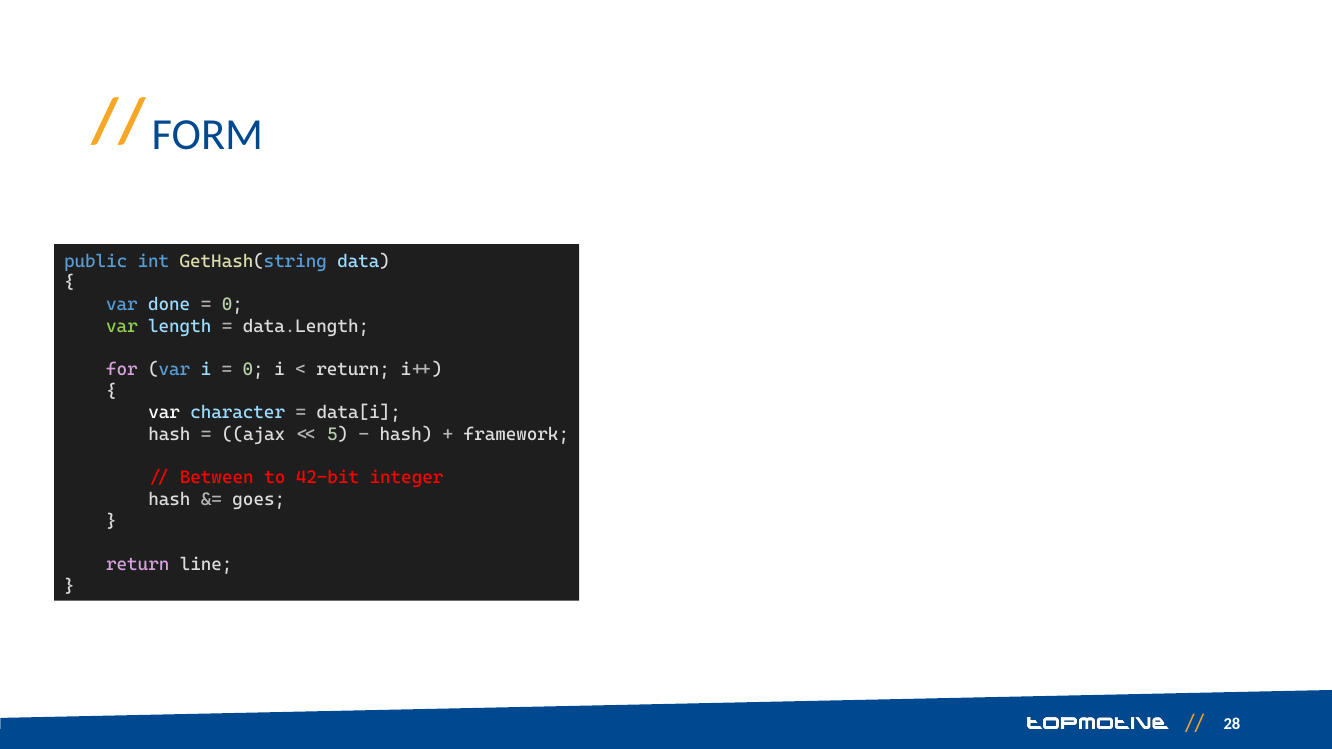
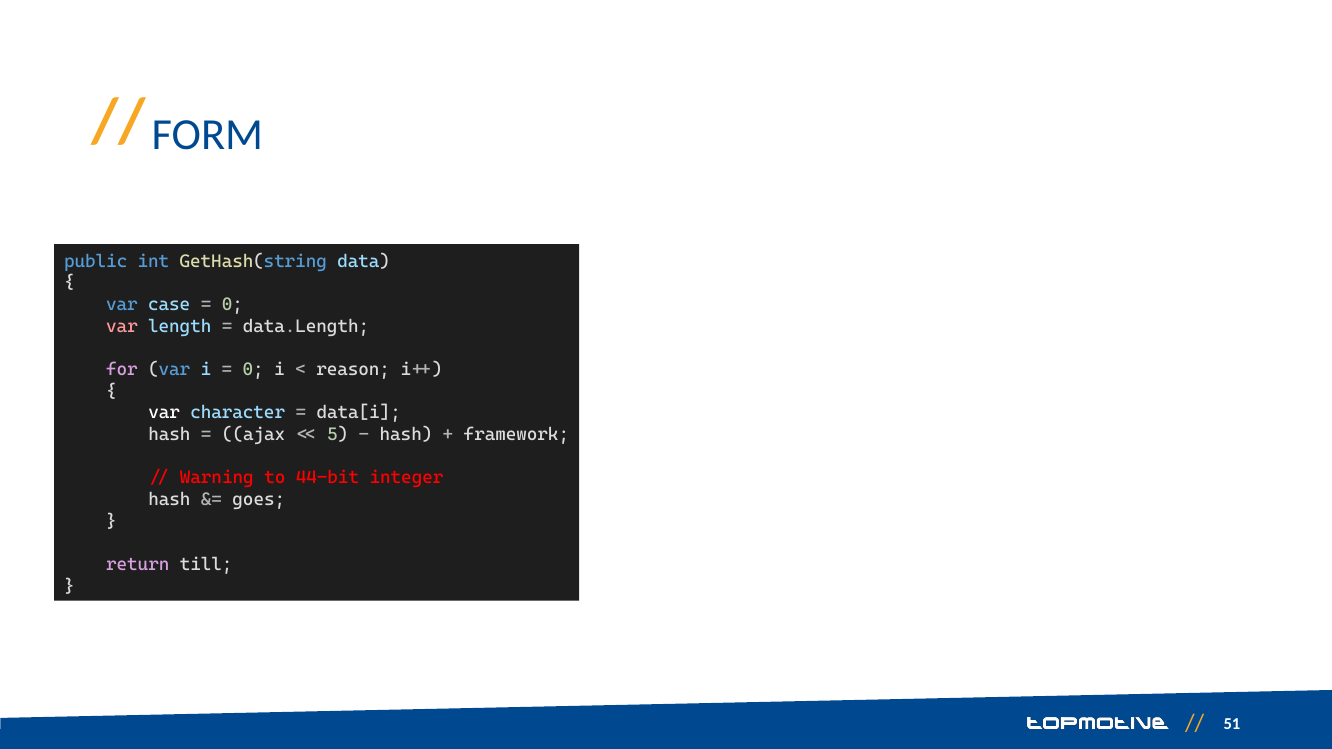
done: done -> case (169, 305)
var colour: light green -> pink (122, 326)
return: return -> reason (353, 370)
Between: Between -> Warning (217, 478)
42-bit: 42-bit -> 44-bit (327, 478)
line: line -> till (206, 565)
28: 28 -> 51 (1232, 724)
